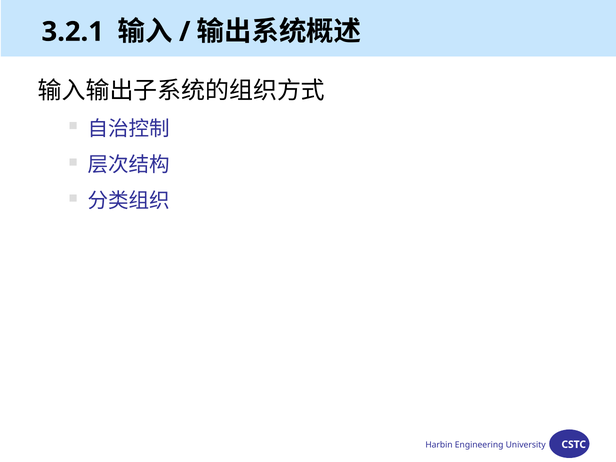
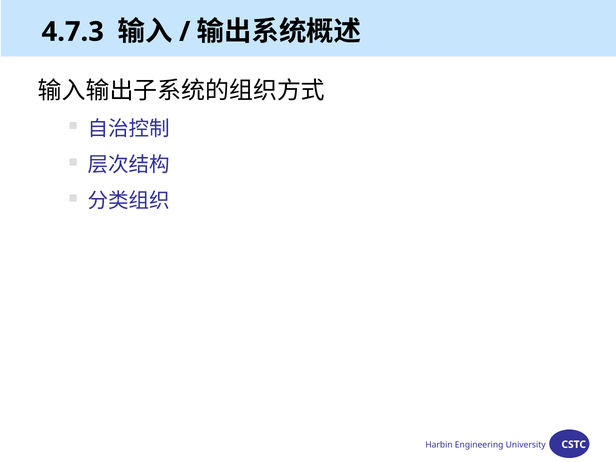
3.2.1: 3.2.1 -> 4.7.3 (73, 32)
